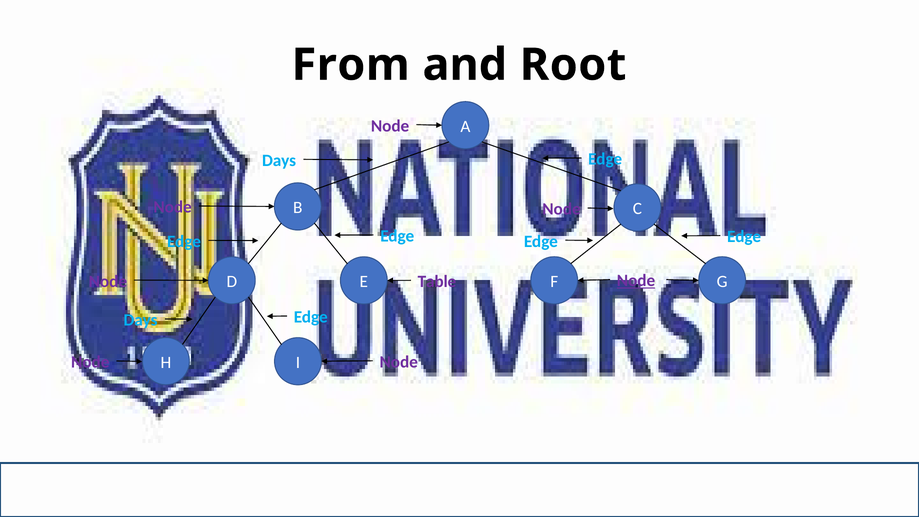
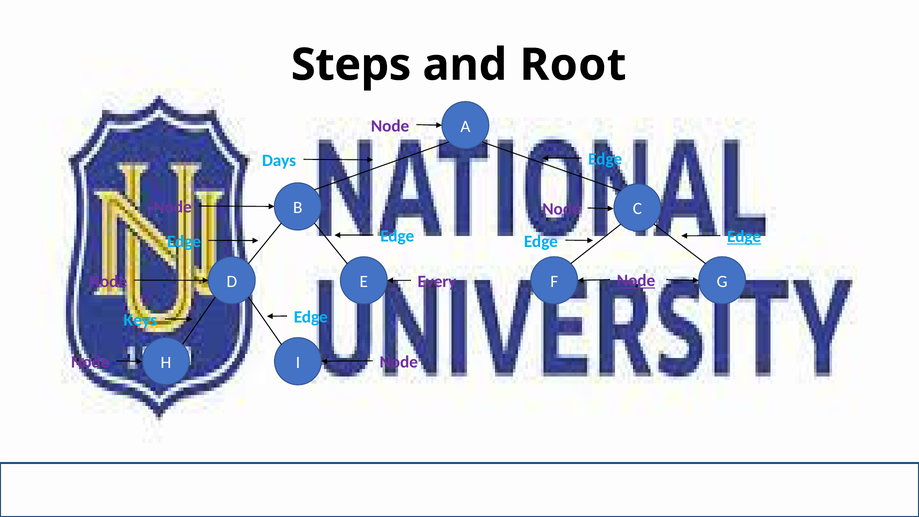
From: From -> Steps (351, 65)
Edge underline: none -> present (744, 237)
Table: Table -> Every (437, 282)
Days: Days -> Keys (140, 320)
